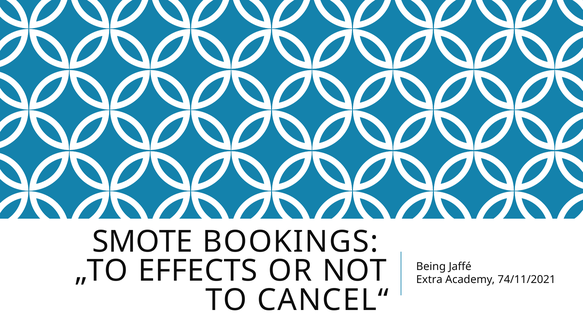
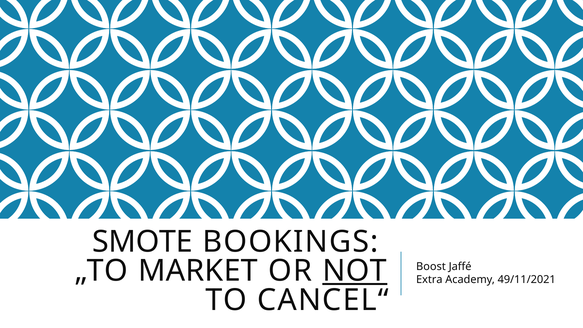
EFFECTS: EFFECTS -> MARKET (198, 271)
NOT underline: none -> present (355, 271)
Being: Being -> Boost (431, 266)
74/11/2021: 74/11/2021 -> 49/11/2021 (527, 279)
